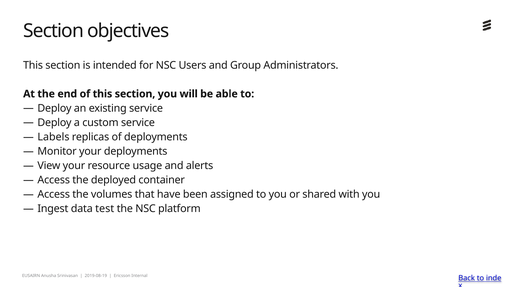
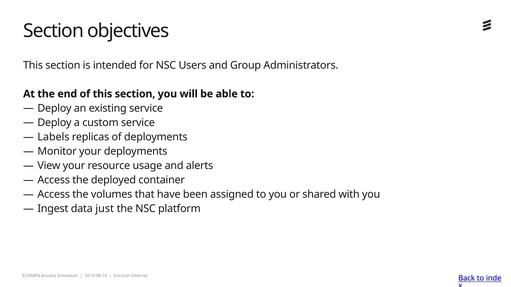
test: test -> just (105, 209)
